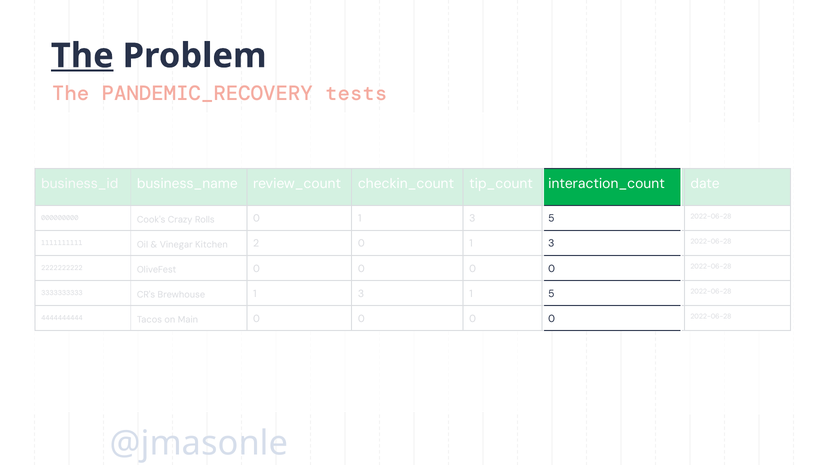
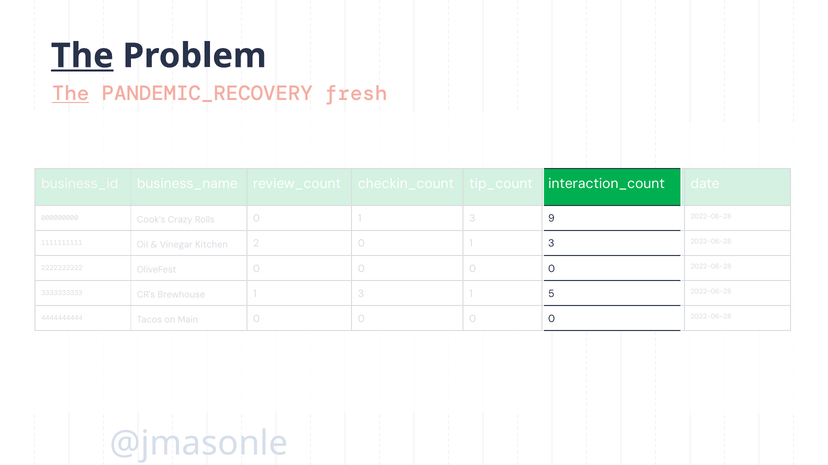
The underline: none -> present (71, 94)
tests: tests -> fresh (356, 94)
5: 5 -> 9 (551, 219)
